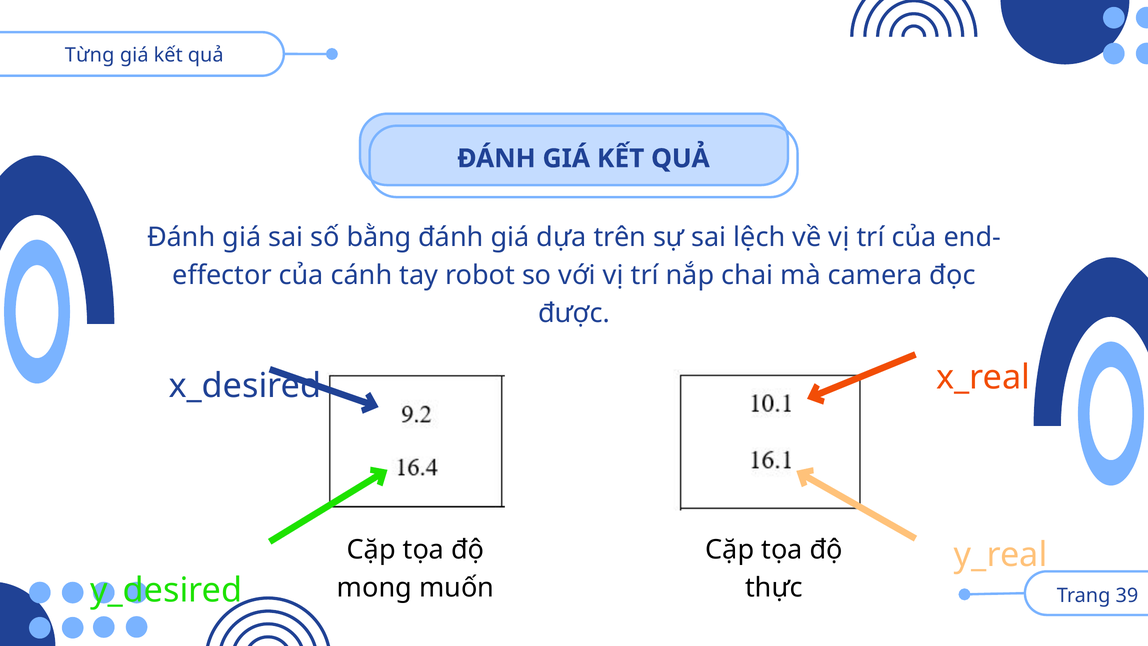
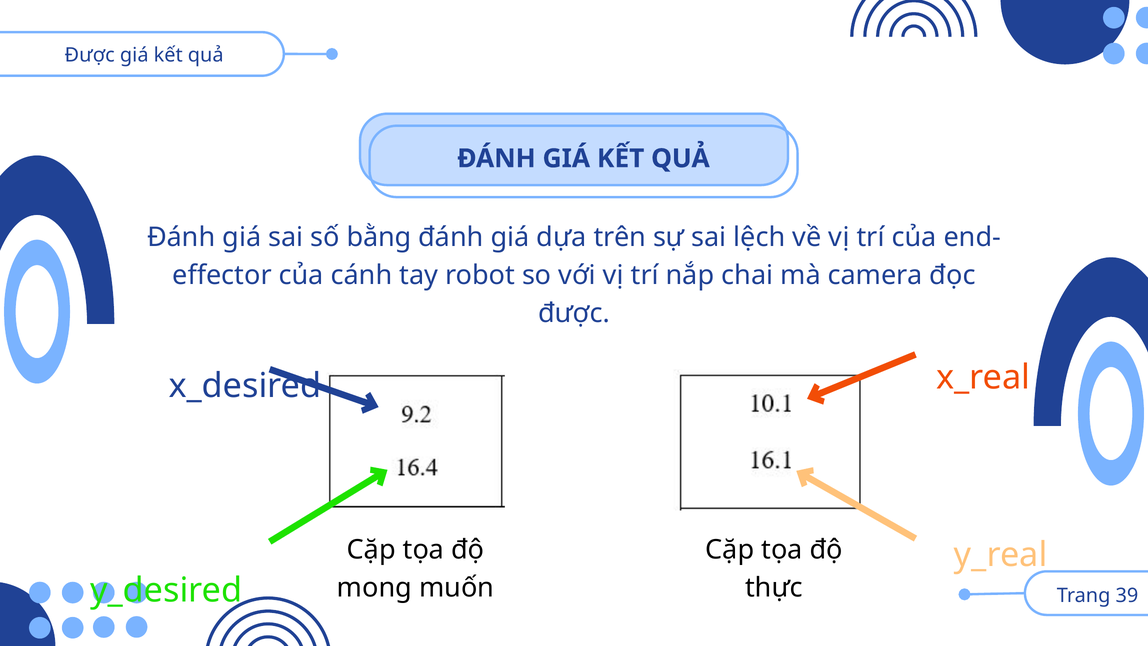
Từng: Từng -> Được (90, 55)
